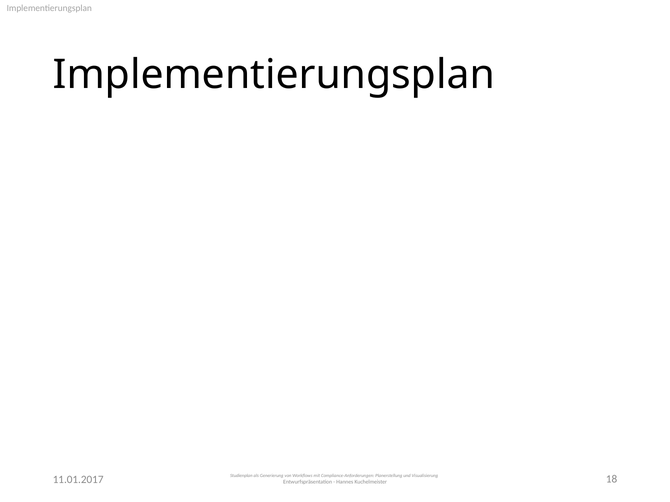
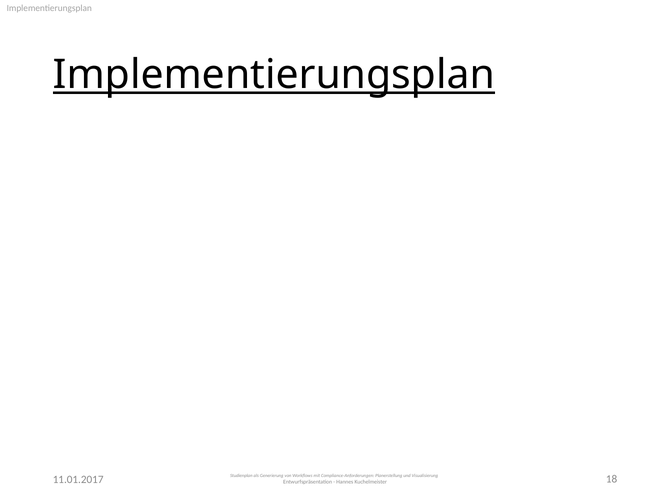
Implementierungsplan underline: none -> present (274, 75)
